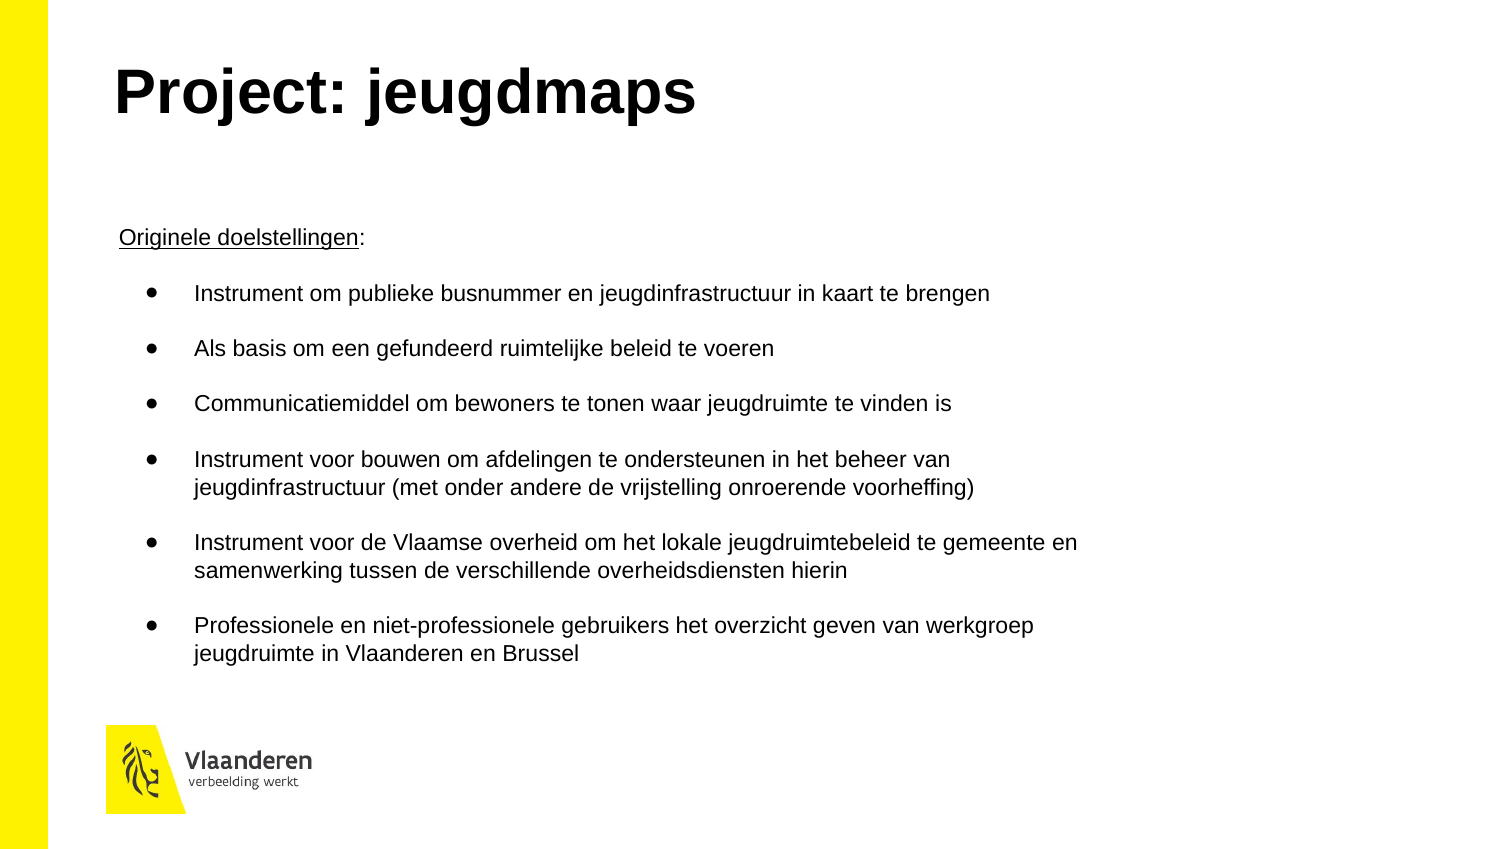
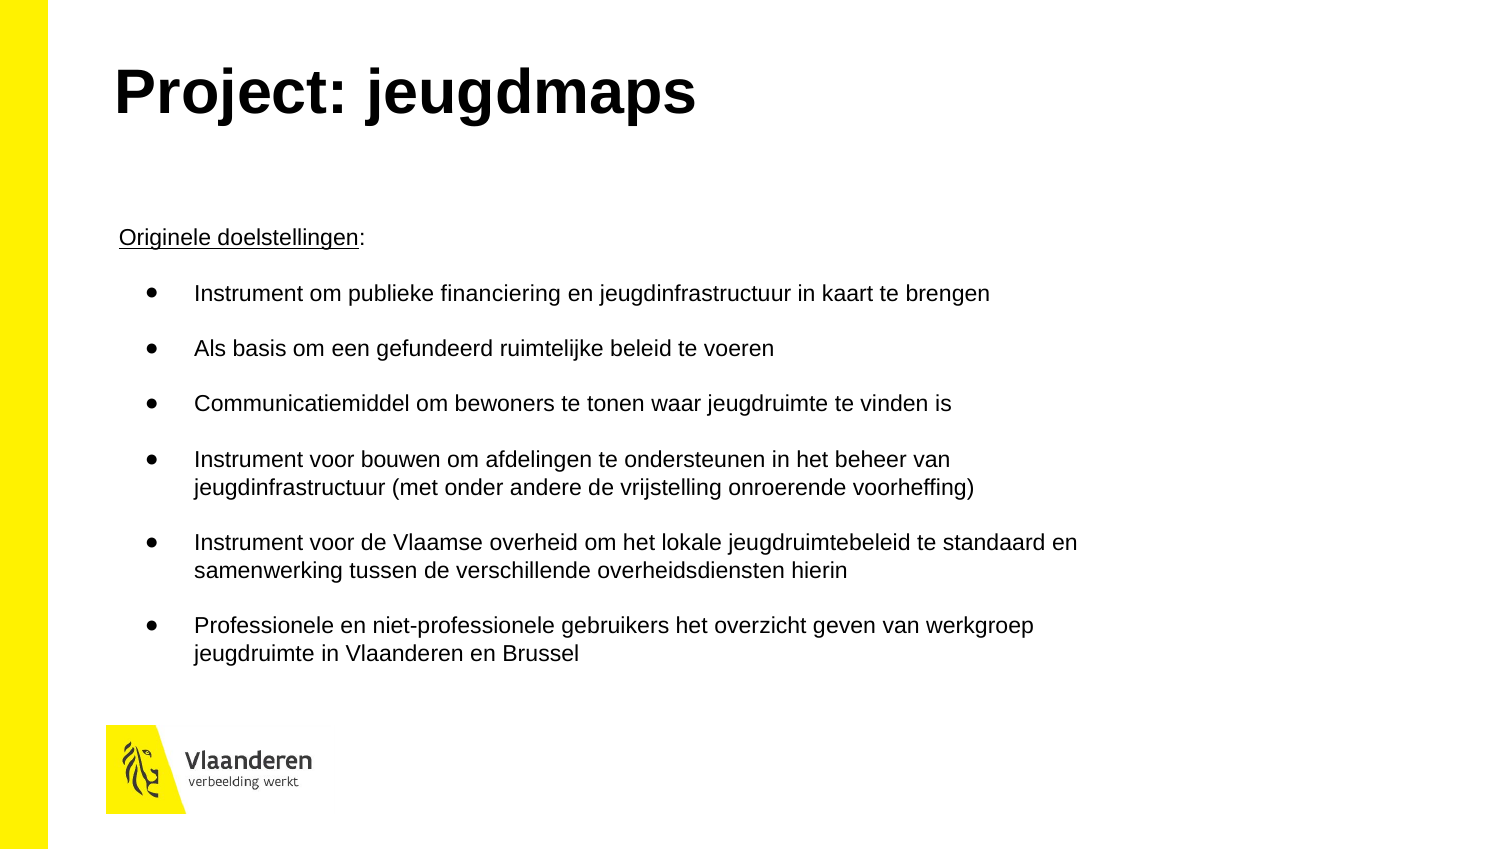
busnummer: busnummer -> financiering (501, 294)
gemeente: gemeente -> standaard (994, 543)
